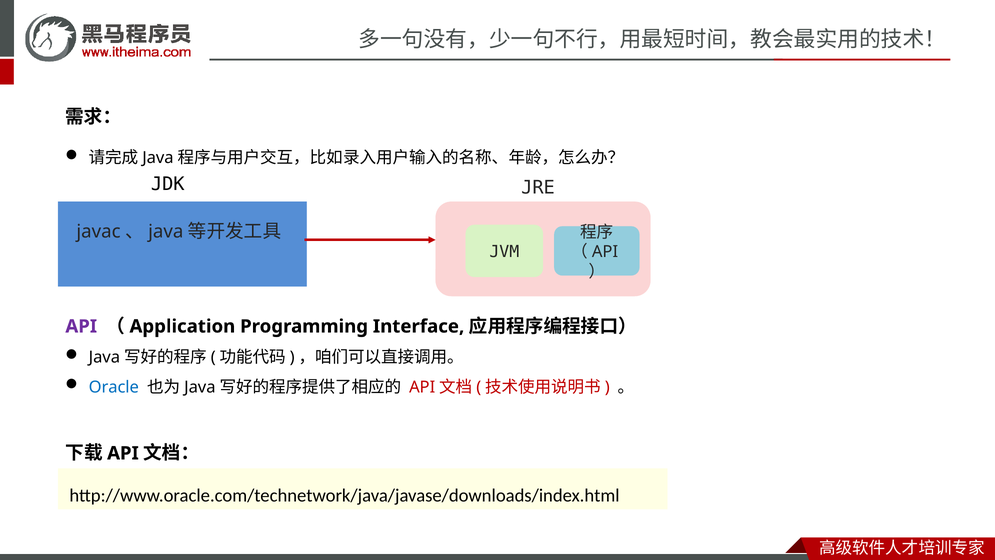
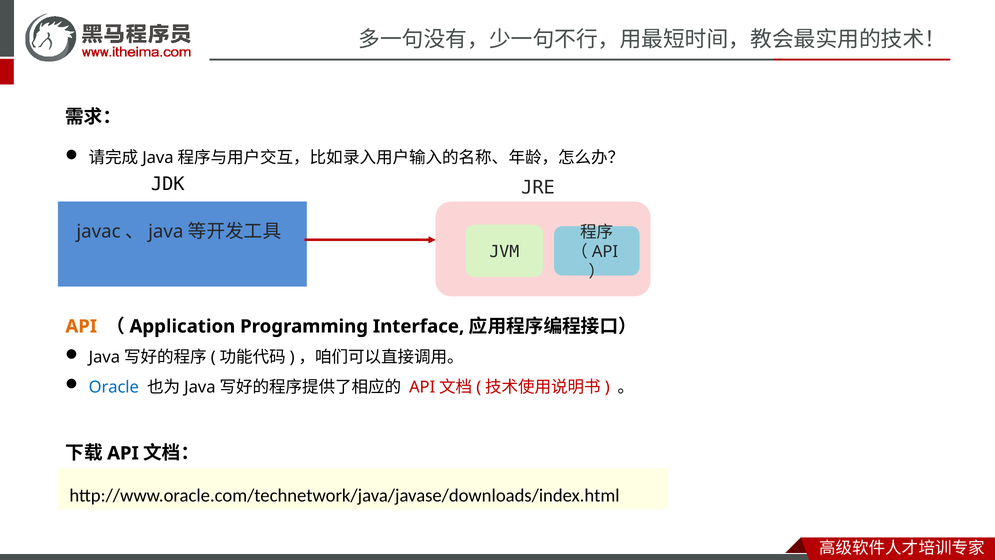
API colour: purple -> orange (81, 326)
